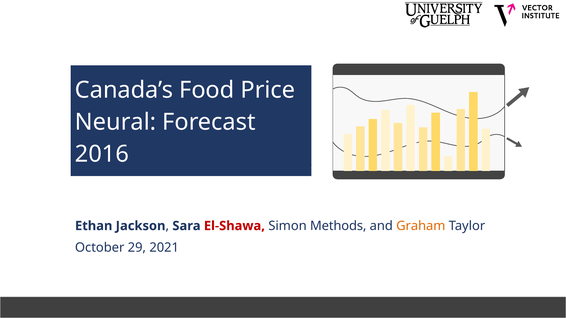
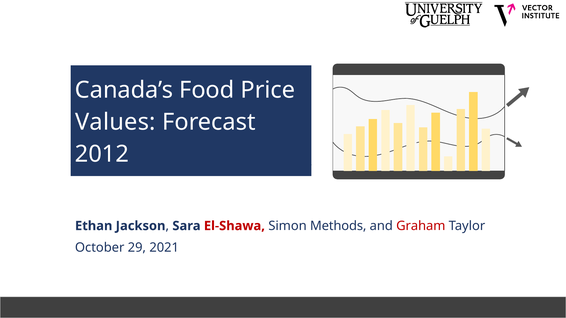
Neural: Neural -> Values (115, 122)
2016: 2016 -> 2012 (102, 154)
Graham colour: orange -> red (421, 226)
